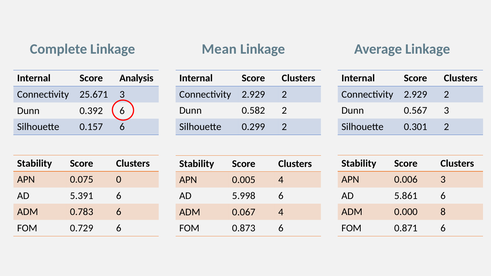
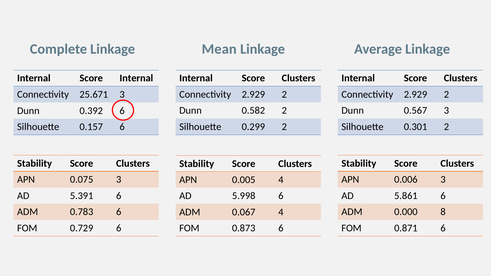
Score Analysis: Analysis -> Internal (136, 78)
0.075 0: 0 -> 3 (119, 180)
